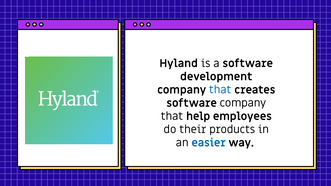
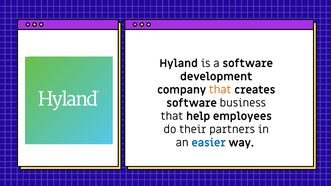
that colour: blue -> orange (220, 90)
software company: company -> business (243, 103)
products: products -> partners (232, 130)
